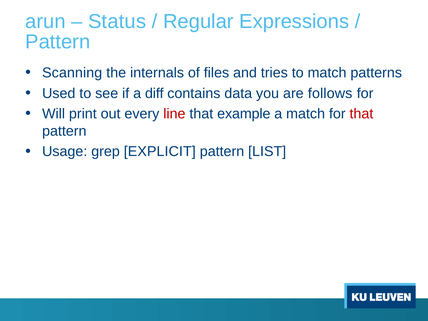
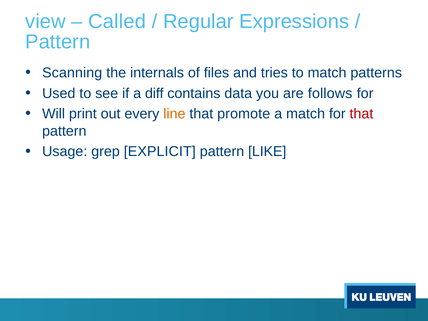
arun: arun -> view (45, 22)
Status: Status -> Called (117, 22)
line colour: red -> orange (174, 114)
example: example -> promote (244, 114)
LIST: LIST -> LIKE (267, 152)
